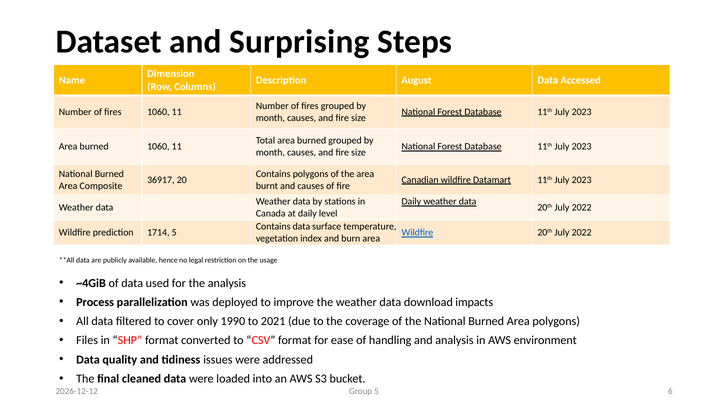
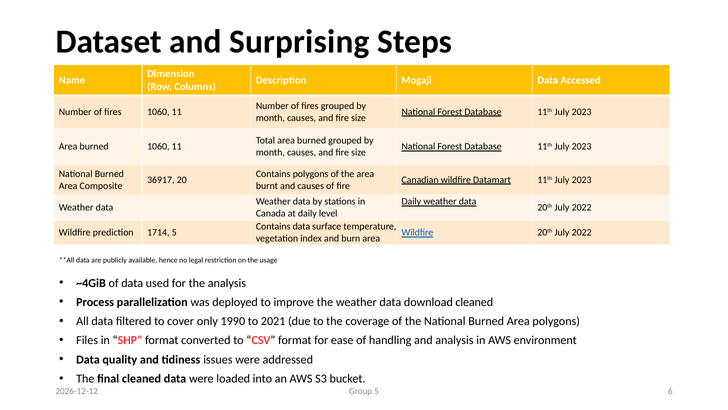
August: August -> Mogaji (416, 80)
download impacts: impacts -> cleaned (474, 302)
